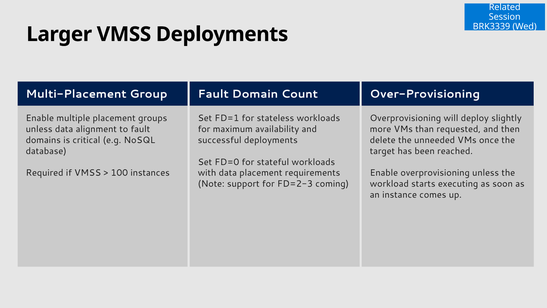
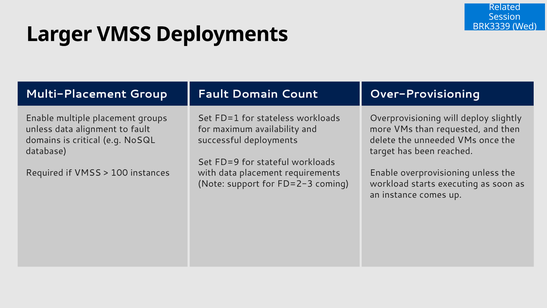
FD=0: FD=0 -> FD=9 (227, 162)
